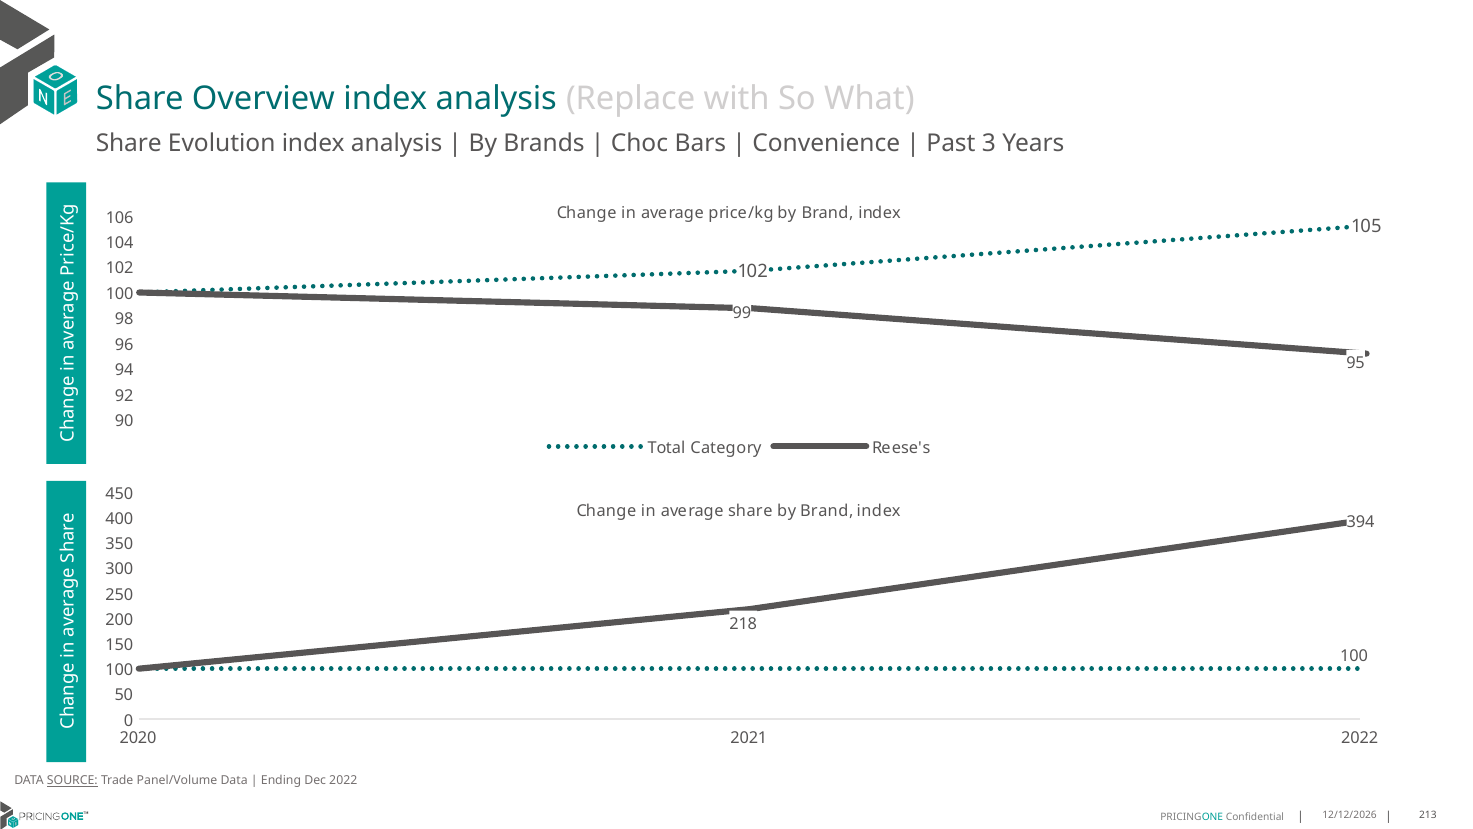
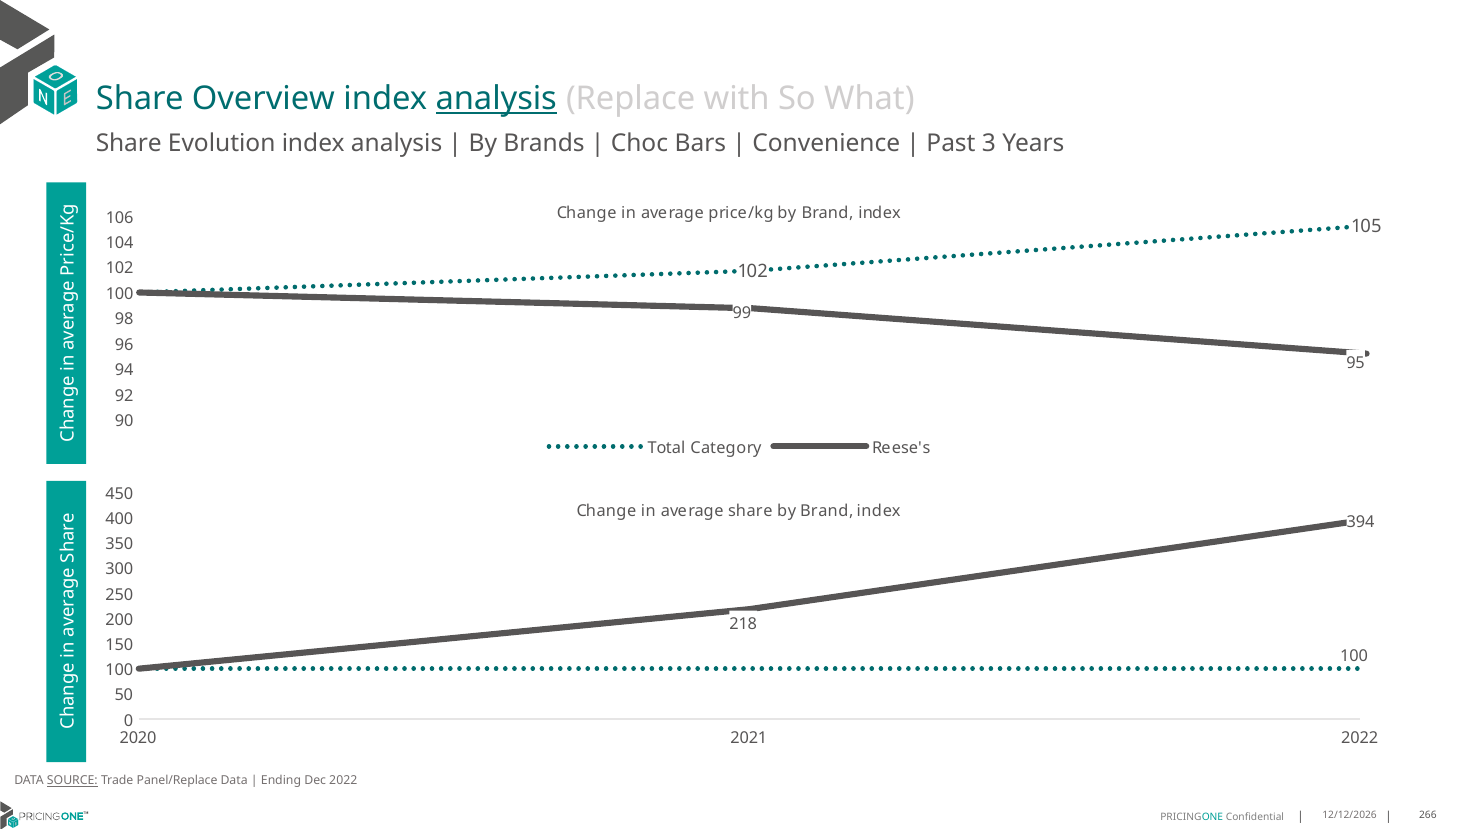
analysis underline: none -> present (496, 99)
Panel/Volume: Panel/Volume -> Panel/Replace (177, 780)
213: 213 -> 266 (1428, 815)
